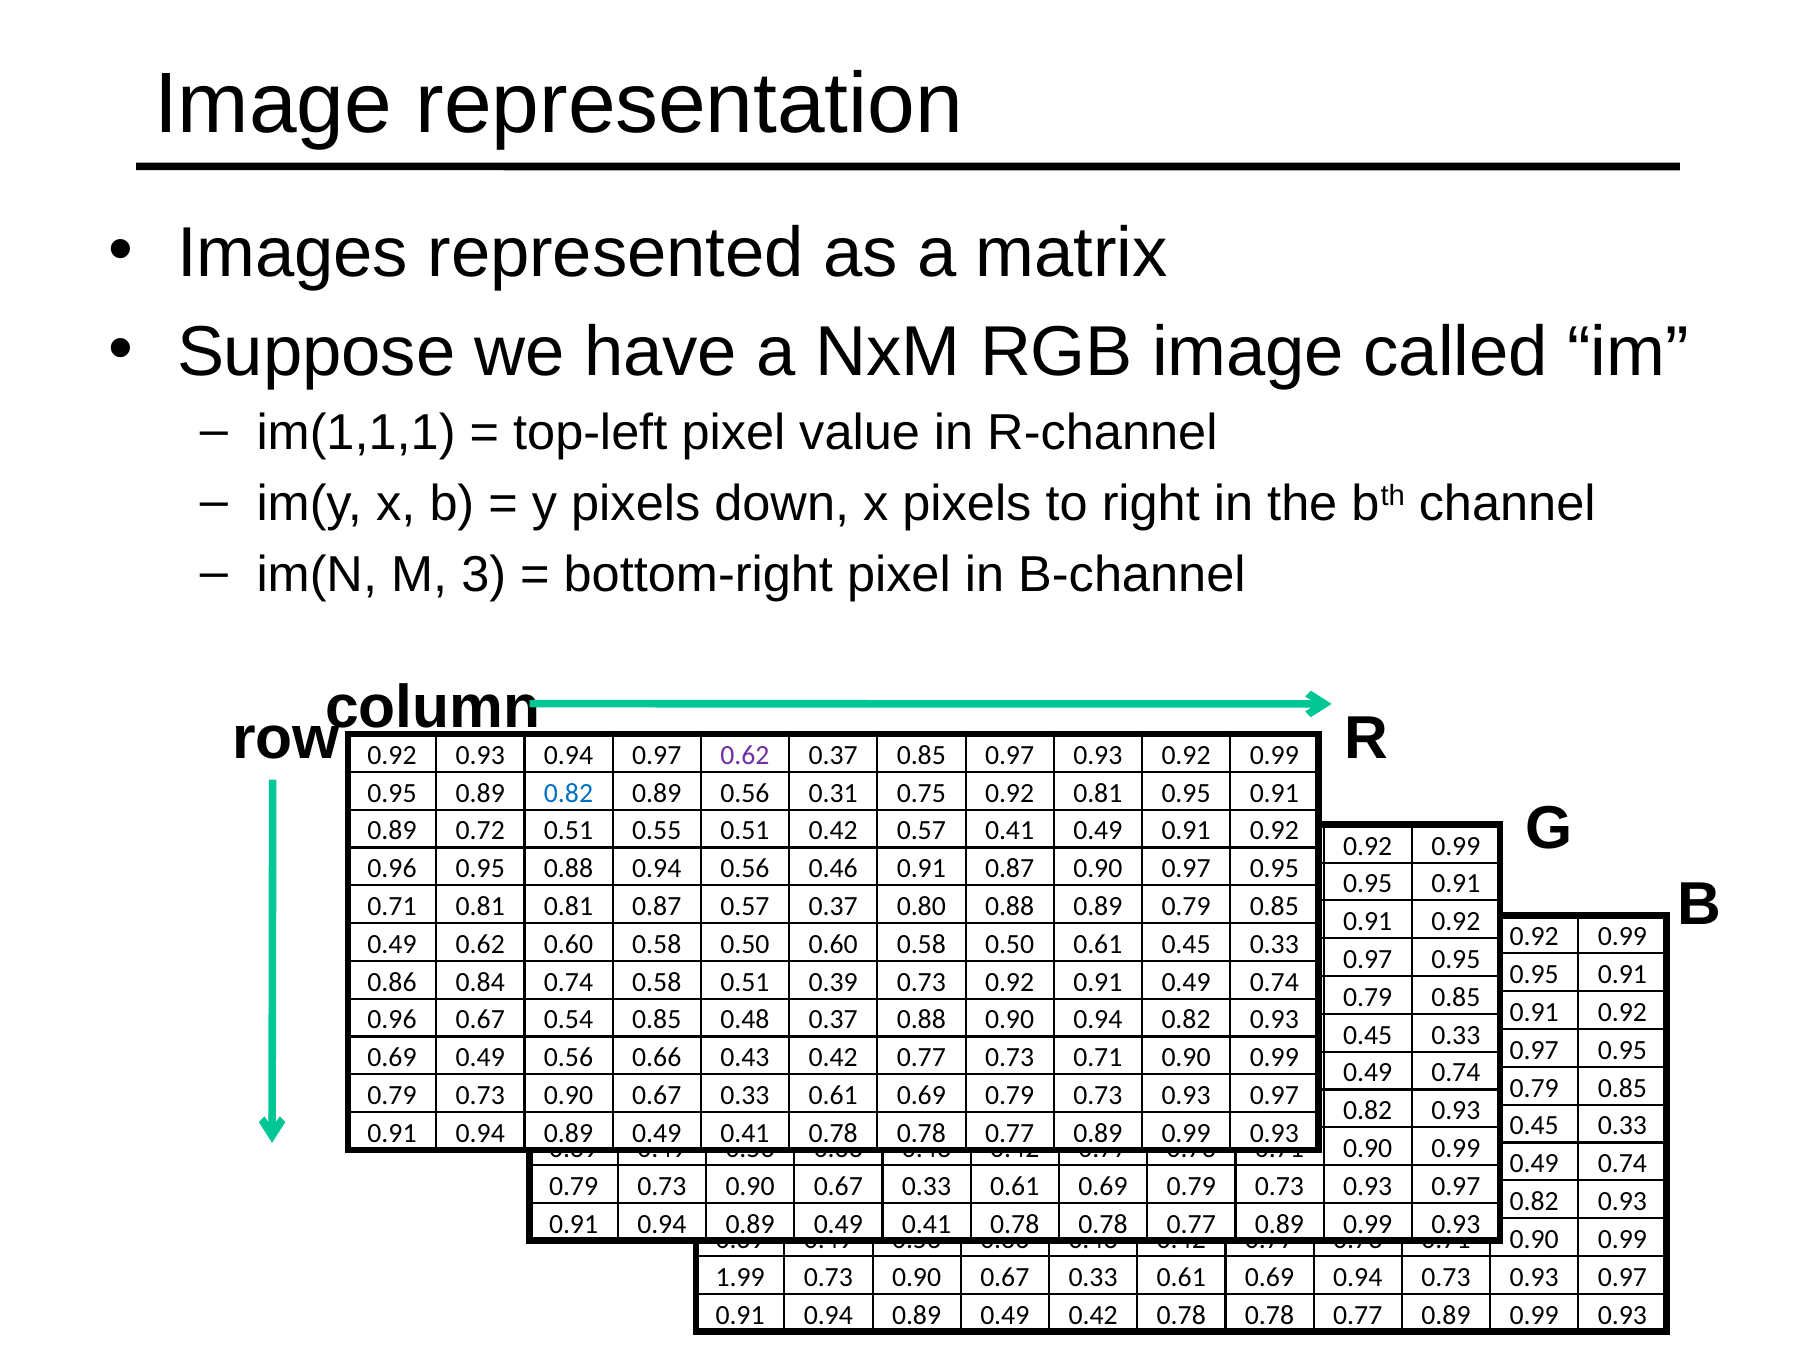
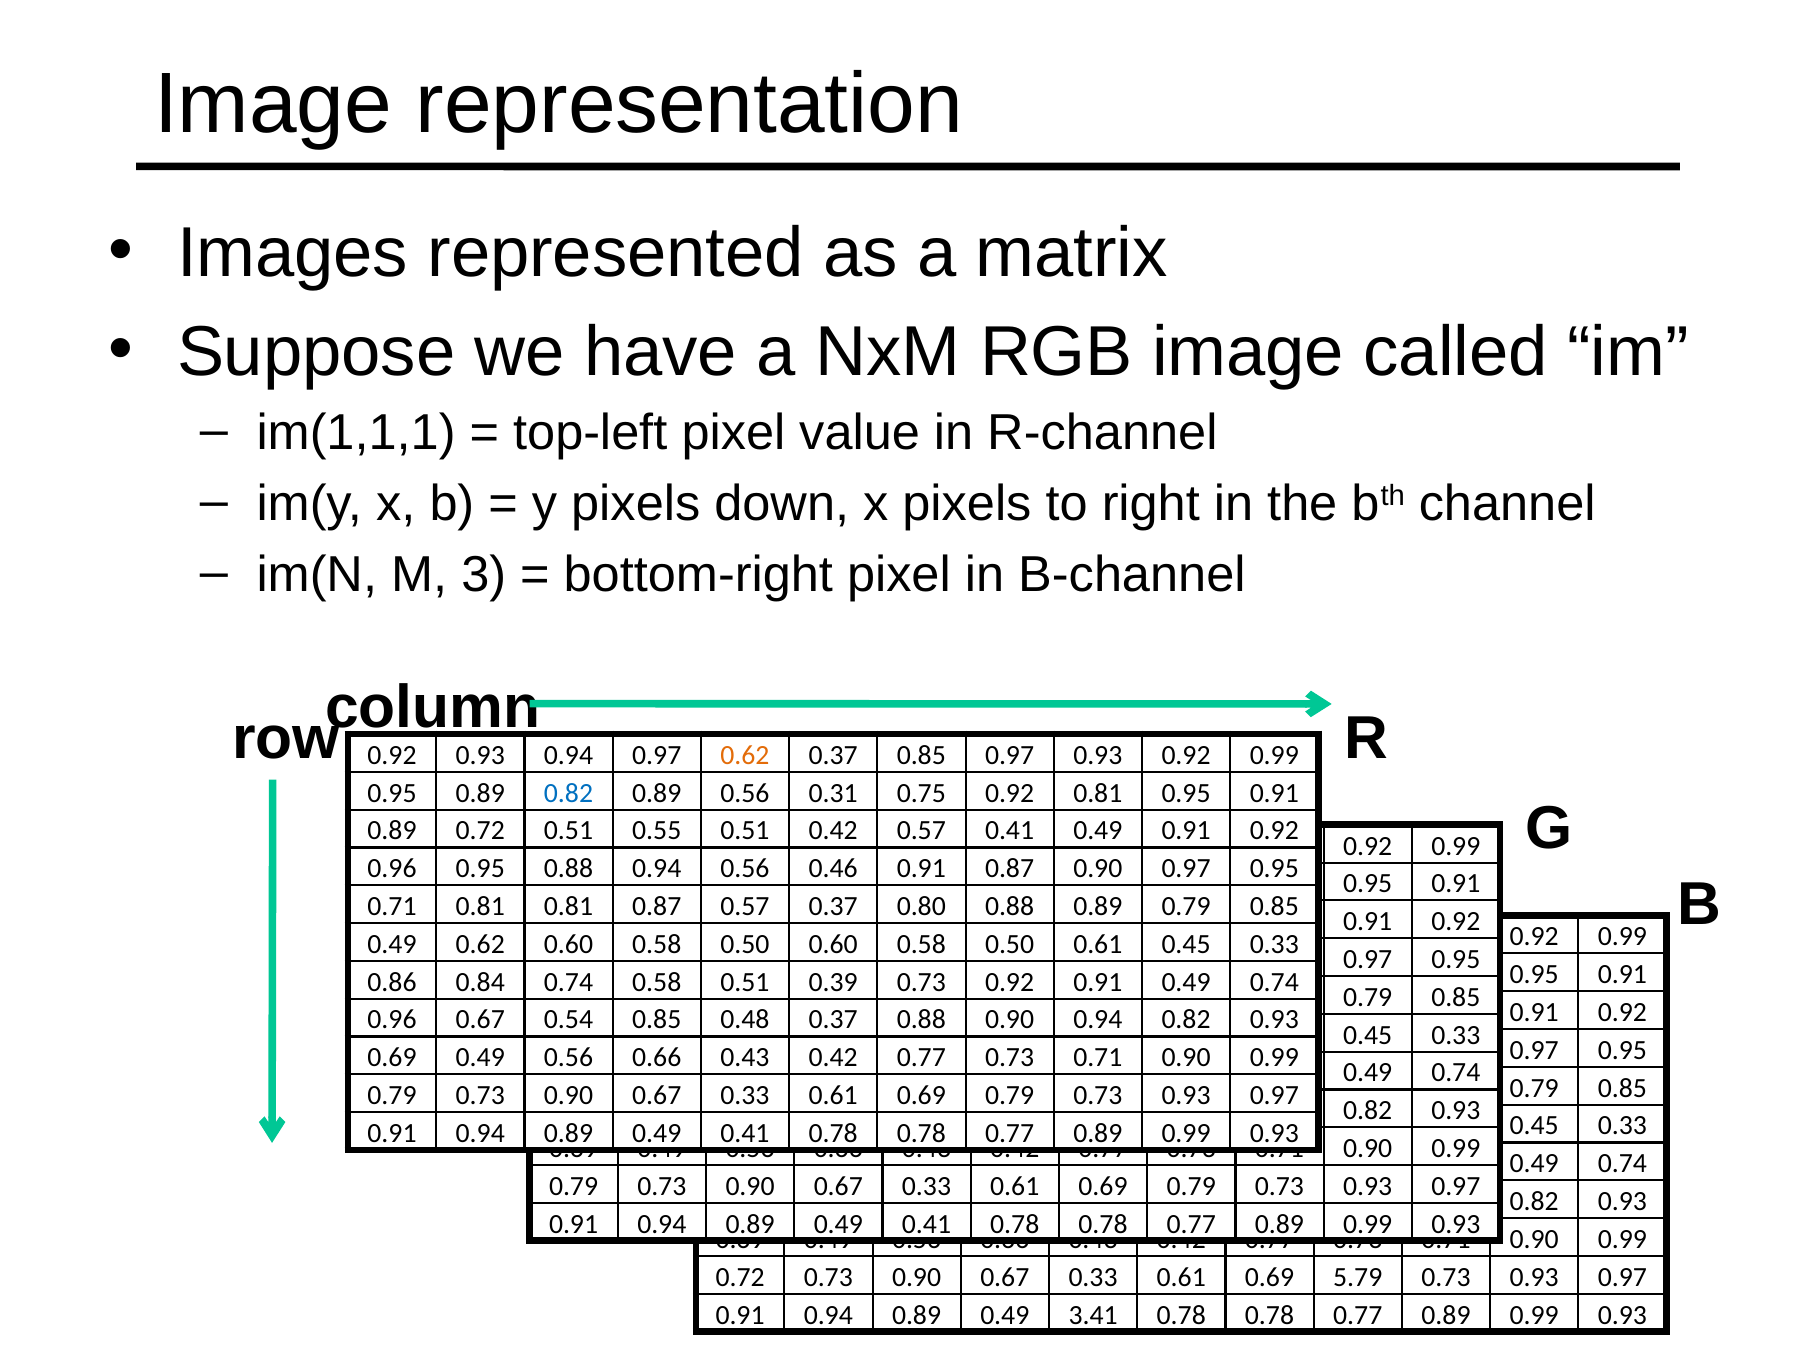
0.62 colour: purple -> orange (745, 755)
1.99: 1.99 -> 0.72 (740, 1277)
0.69 0.94: 0.94 -> 5.79 (1358, 1277)
0.49 0.42: 0.42 -> 3.41 (1093, 1315)
